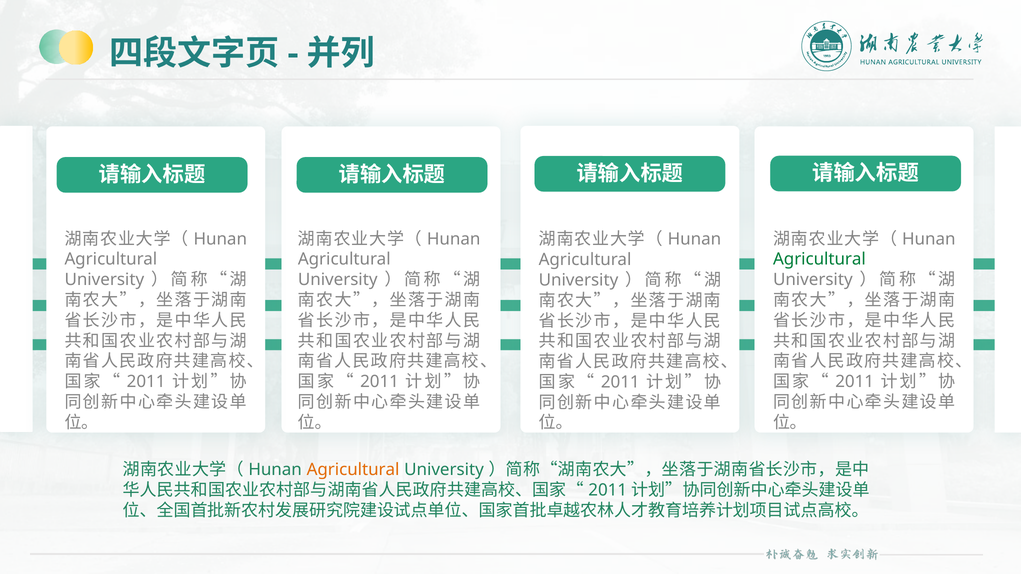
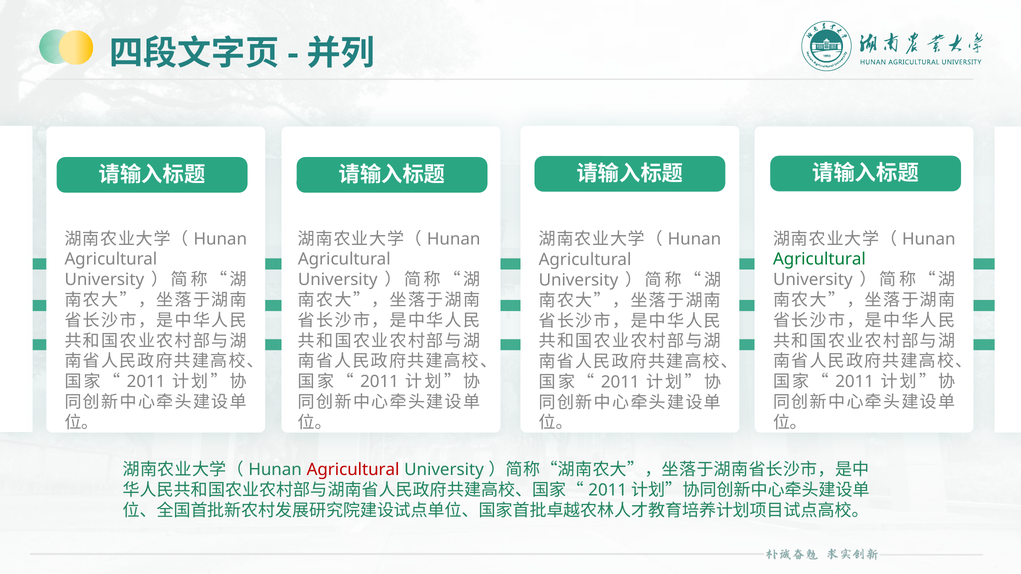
Agricultural colour: orange -> red (353, 470)
